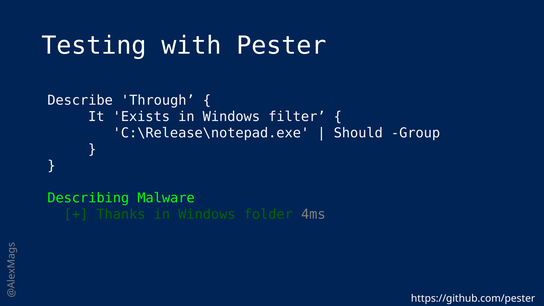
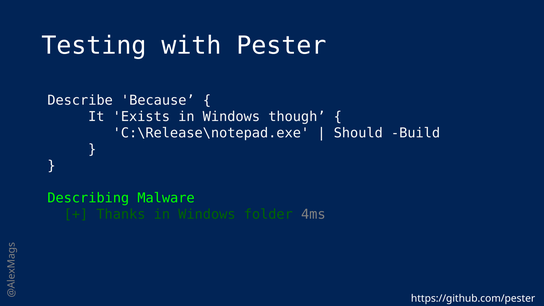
Through: Through -> Because (158, 100)
filter: filter -> though (297, 117)
Group: Group -> Build (416, 133)
